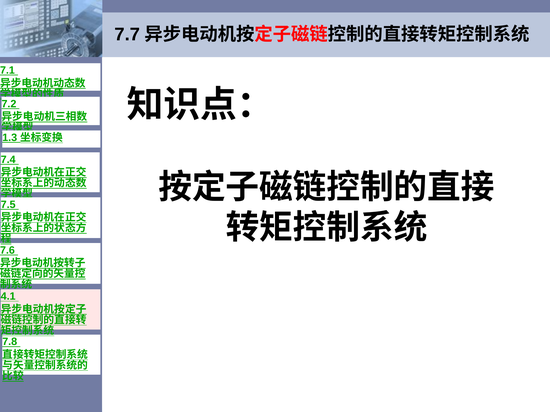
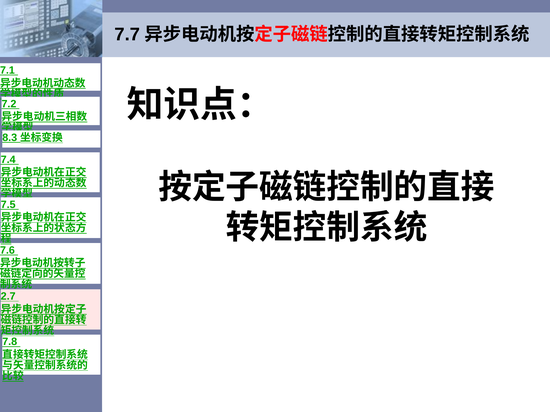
1.3: 1.3 -> 8.3 (10, 138)
4.1: 4.1 -> 2.7 (8, 297)
